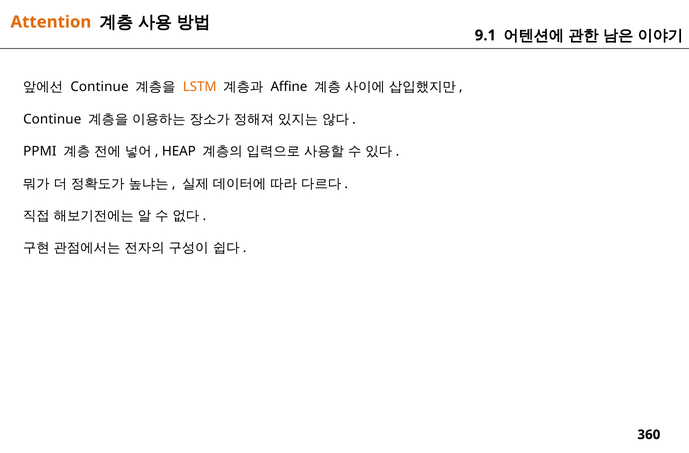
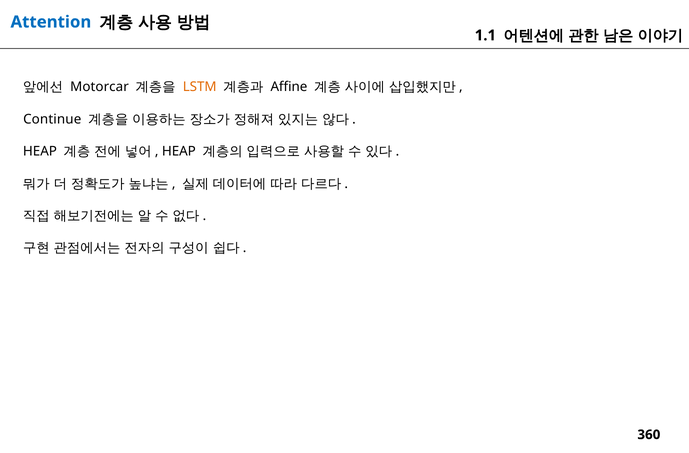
Attention colour: orange -> blue (51, 22)
9.1: 9.1 -> 1.1 (485, 35)
Continue: Continue -> Motorcar (100, 87)
PPMI: PPMI -> HEAP (40, 151)
